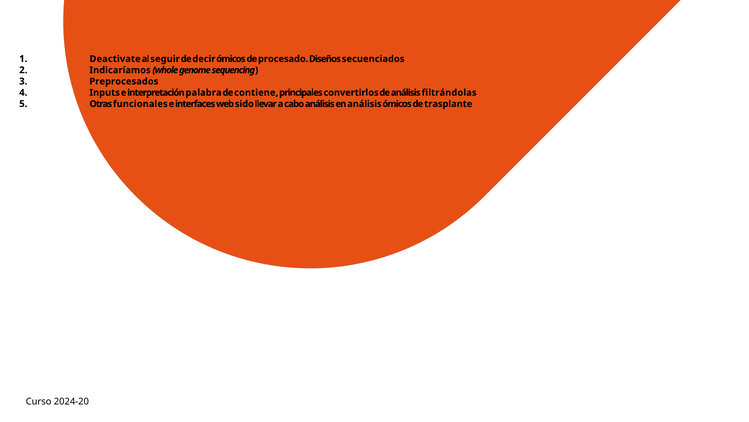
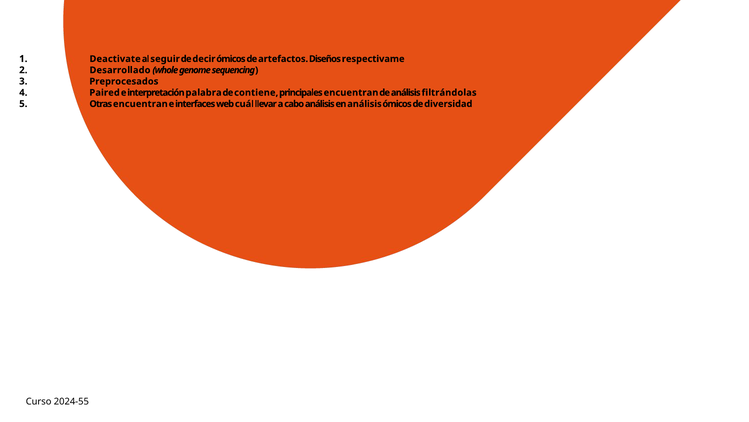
procesado: procesado -> artefactos (283, 59)
secuenciados: secuenciados -> respectivame (373, 59)
Indicaríamos: Indicaríamos -> Desarrollado (120, 70)
Inputs: Inputs -> Paired (105, 92)
principales convertirlos: convertirlos -> encuentran (351, 92)
Otras funcionales: funcionales -> encuentran (140, 104)
sido: sido -> cuál (244, 104)
trasplante: trasplante -> diversidad (448, 104)
2024-20: 2024-20 -> 2024-55 (71, 401)
